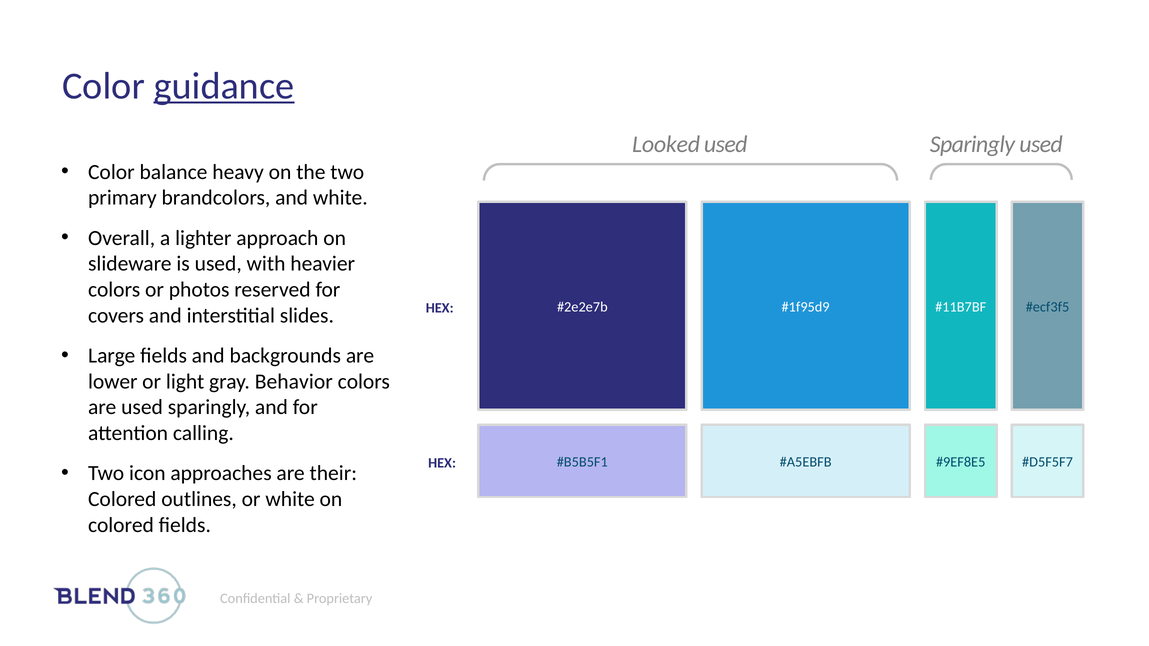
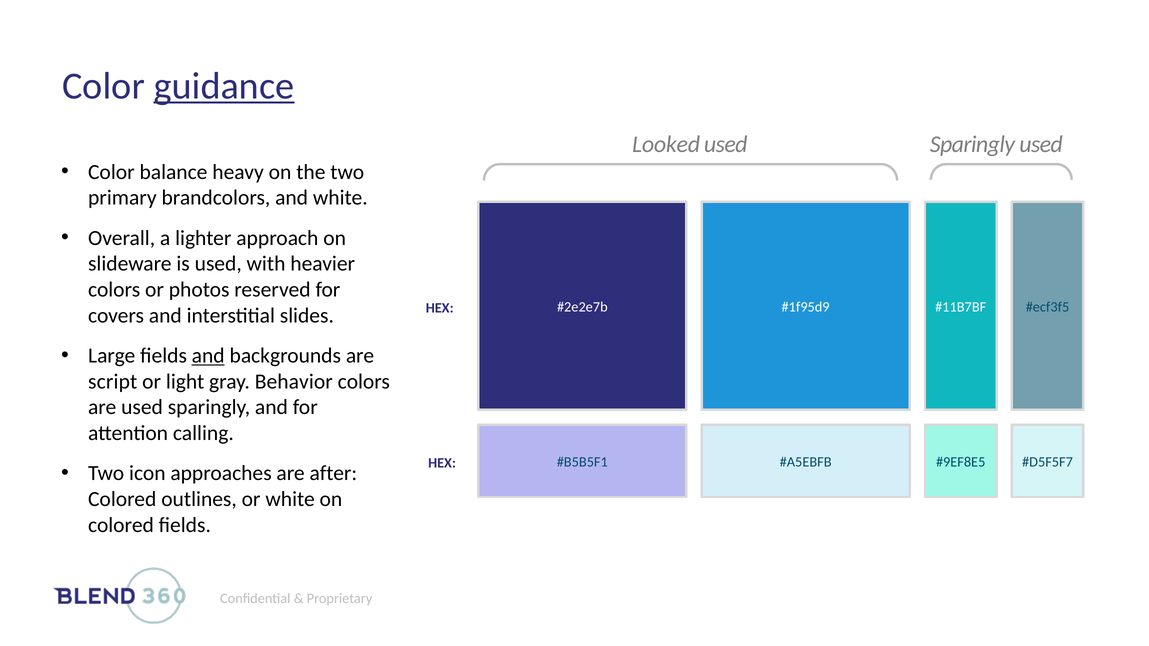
and underline: none -> present (208, 356)
lower: lower -> script (113, 382)
their: their -> after (333, 474)
